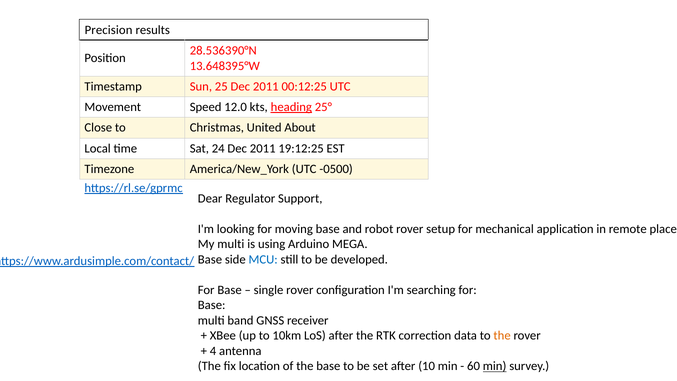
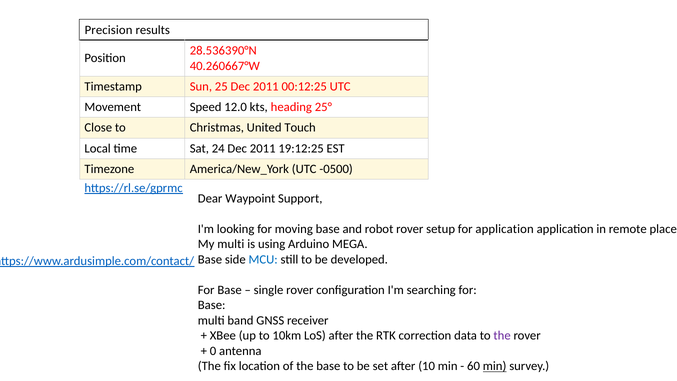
13.648395°W: 13.648395°W -> 40.260667°W (225, 66)
heading underline: present -> none (291, 107)
United About: About -> Touch (300, 128)
Regulator: Regulator -> Waypoint (250, 198)
for mechanical: mechanical -> application (505, 229)
the colour: orange -> purple (502, 336)
4: 4 -> 0 (213, 351)
